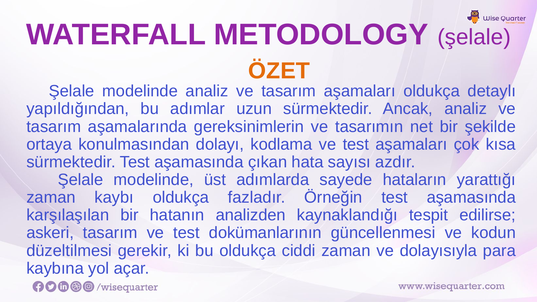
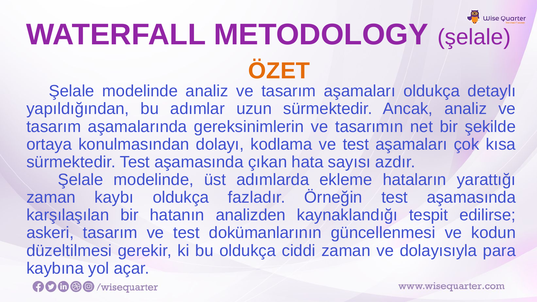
sayede: sayede -> ekleme (346, 180)
